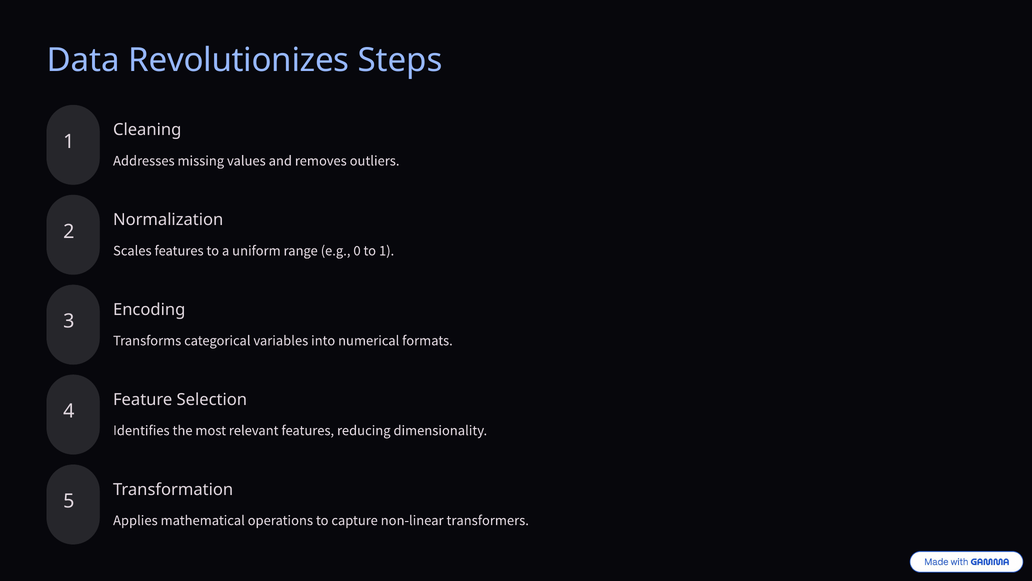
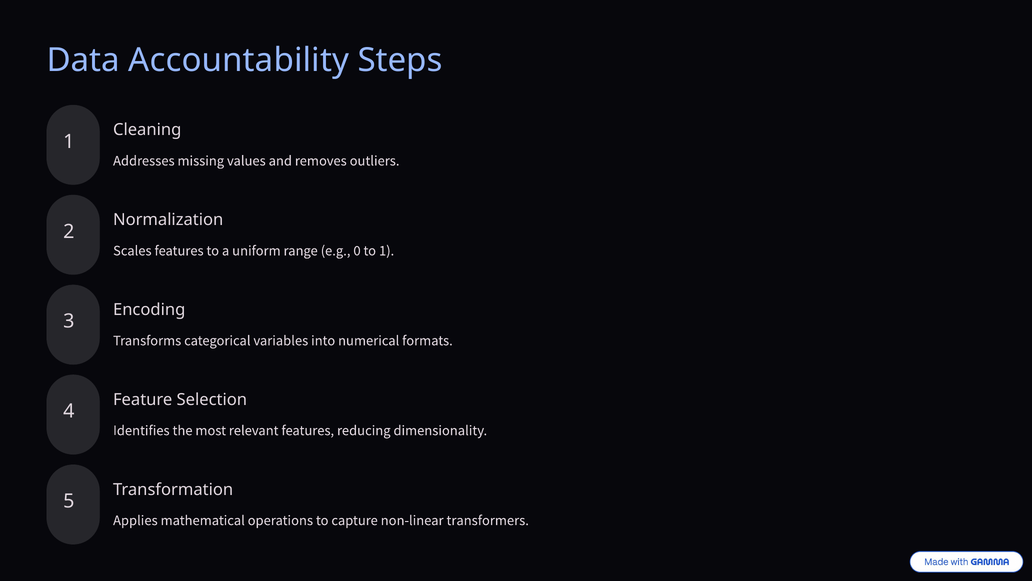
Revolutionizes: Revolutionizes -> Accountability (239, 60)
